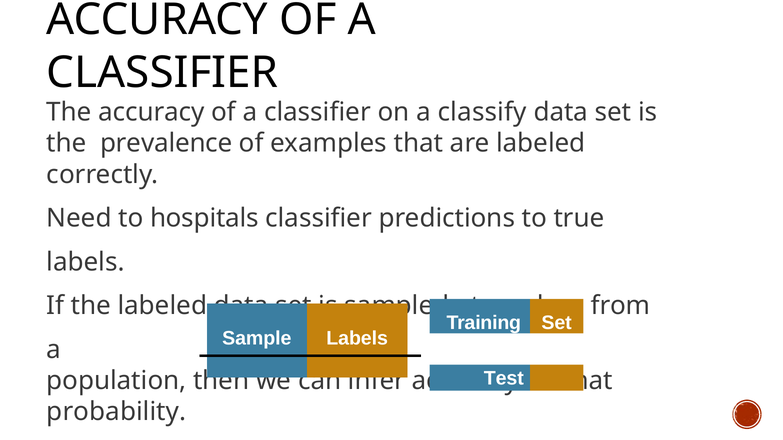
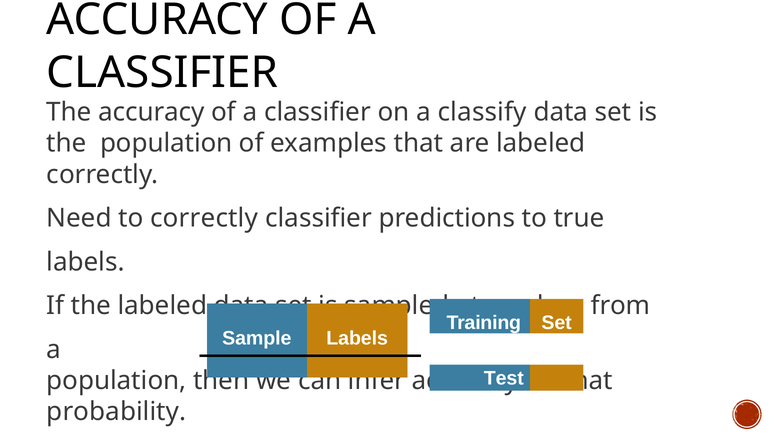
the prevalence: prevalence -> population (166, 143)
to hospitals: hospitals -> correctly (204, 218)
